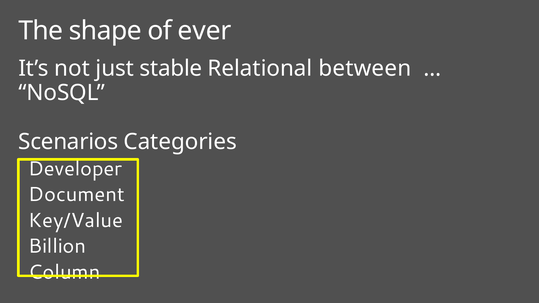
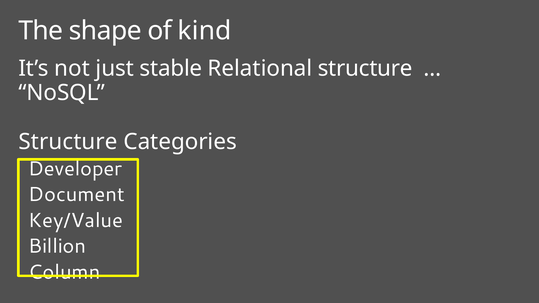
ever: ever -> kind (204, 31)
Relational between: between -> structure (365, 69)
Scenarios: Scenarios -> Structure (68, 142)
